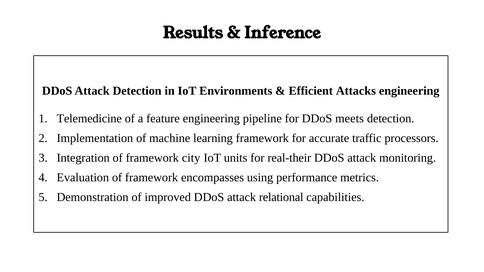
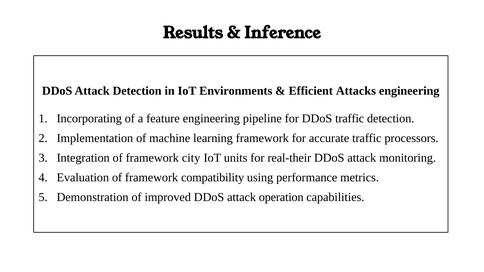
Telemedicine: Telemedicine -> Incorporating (89, 119)
DDoS meets: meets -> traffic (350, 119)
encompasses: encompasses -> compatibility (213, 178)
relational: relational -> operation (281, 198)
